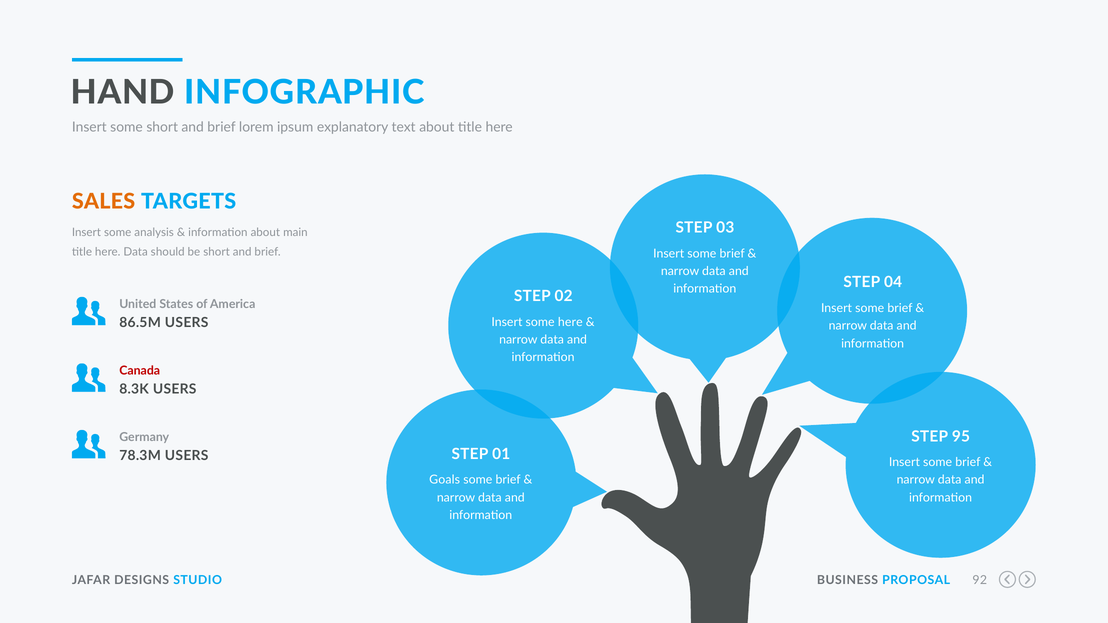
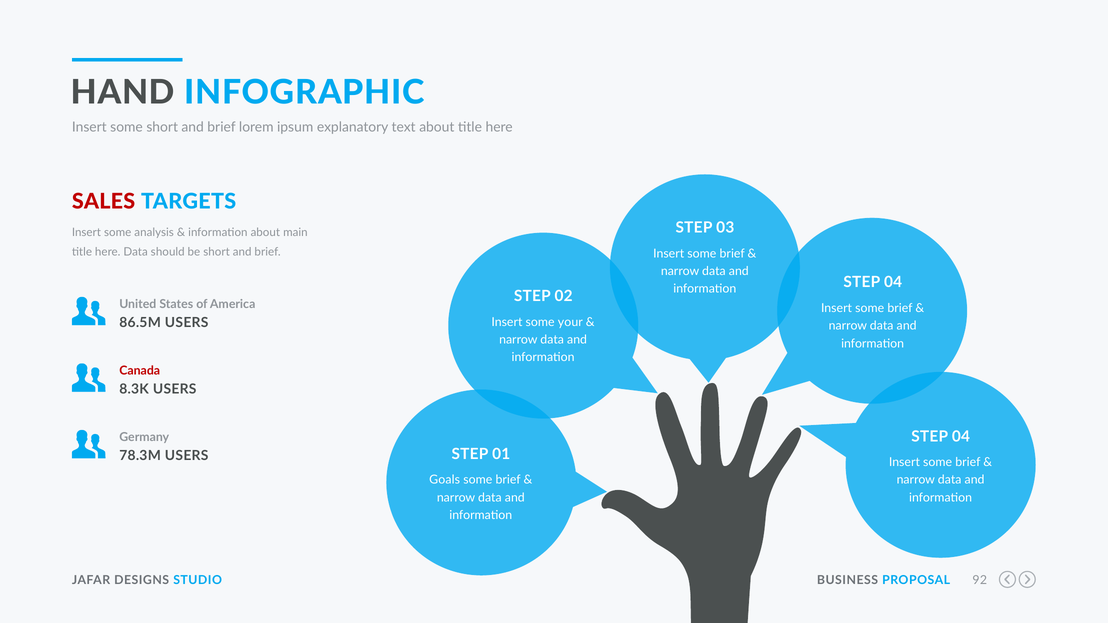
SALES colour: orange -> red (104, 201)
some here: here -> your (570, 322)
95: 95 -> 04 (961, 437)
